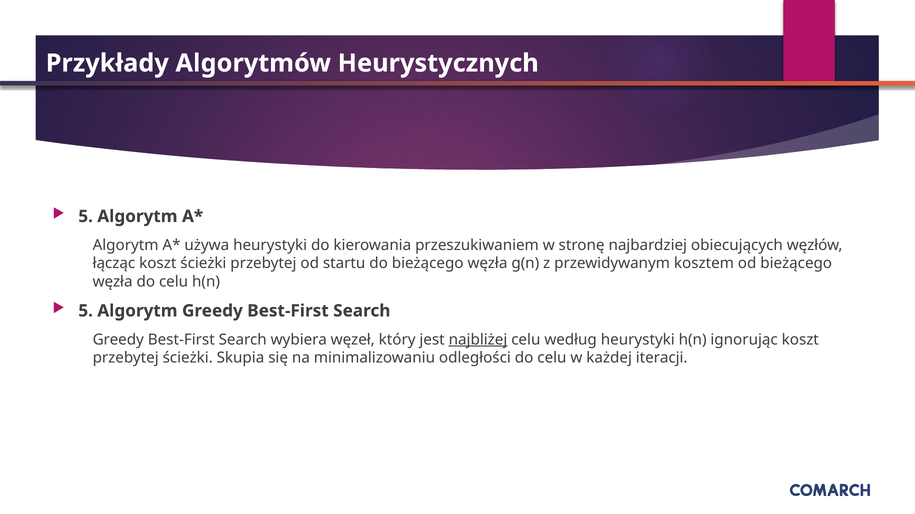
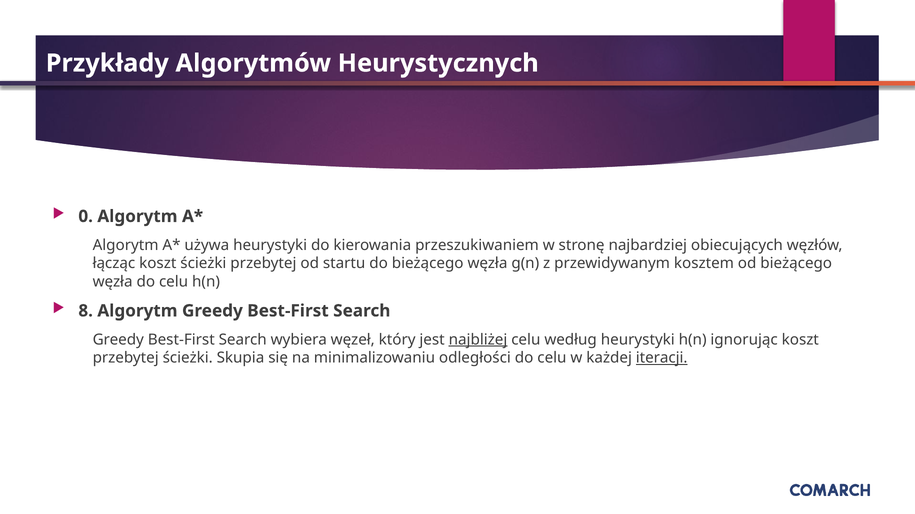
5: 5 -> 0 (86, 217)
5: 5 -> 8 (86, 311)
iteracji underline: none -> present (662, 358)
